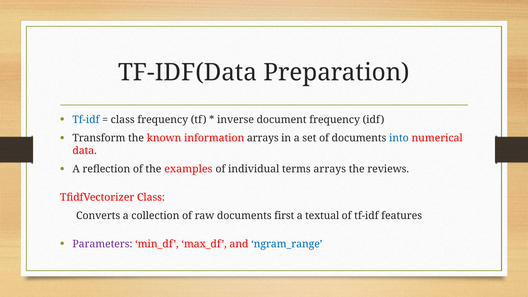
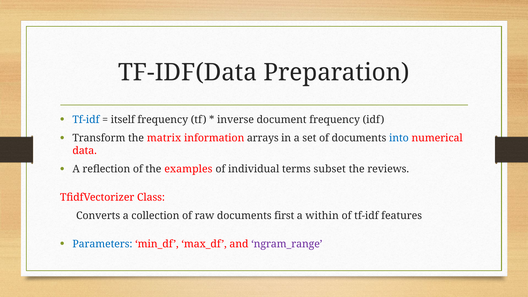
class: class -> itself (123, 120)
known: known -> matrix (164, 138)
terms arrays: arrays -> subset (330, 169)
textual: textual -> within (322, 216)
Parameters colour: purple -> blue (102, 244)
ngram_range colour: blue -> purple (287, 244)
